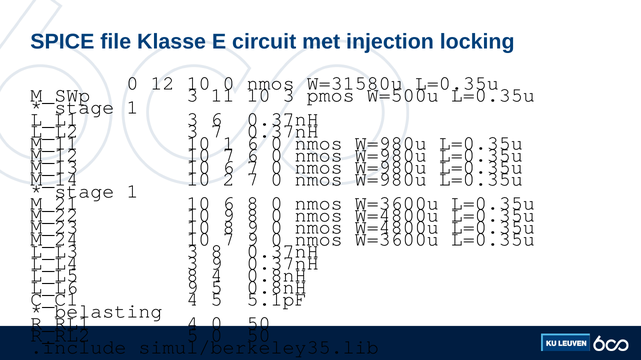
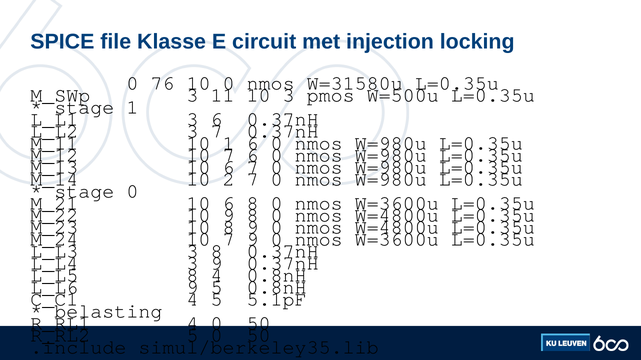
12: 12 -> 76 (162, 84)
1: 1 -> 0 (132, 192)
